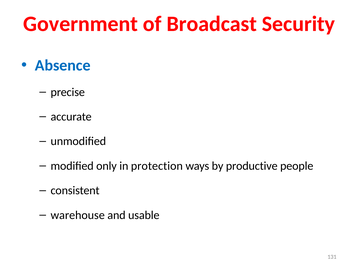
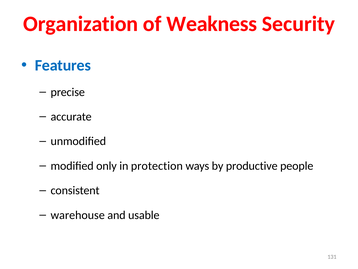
Government: Government -> Organization (81, 24)
Broadcast: Broadcast -> Weakness (212, 24)
Absence: Absence -> Features (63, 65)
